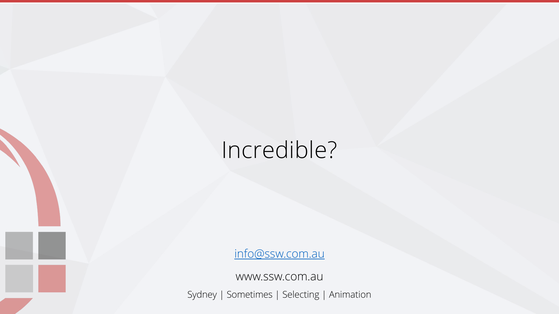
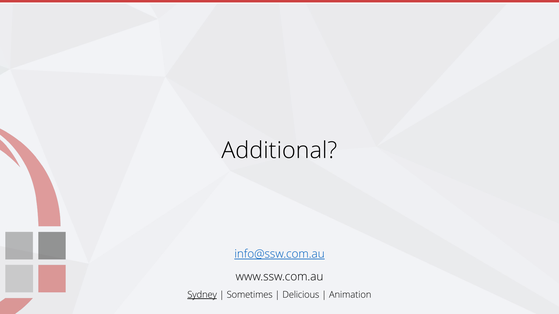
Incredible: Incredible -> Additional (279, 151)
Sydney underline: none -> present (202, 295)
Selecting: Selecting -> Delicious (301, 295)
